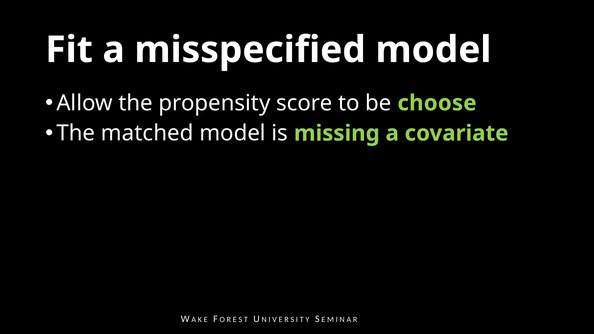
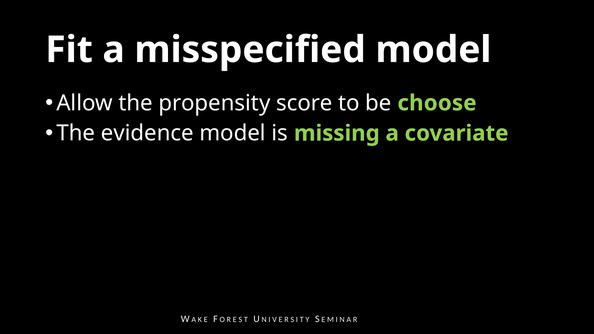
matched: matched -> evidence (147, 133)
